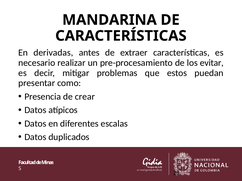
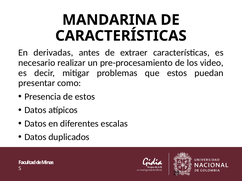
evitar: evitar -> video (212, 63)
de crear: crear -> estos (85, 97)
